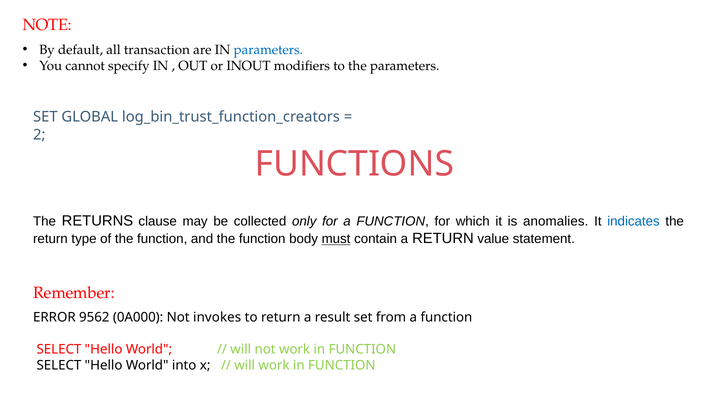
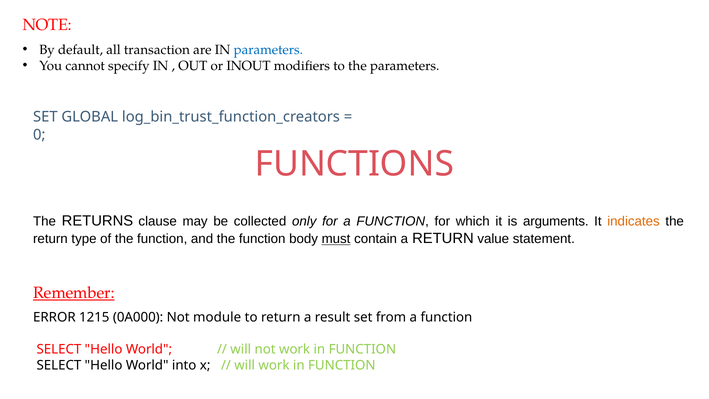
2: 2 -> 0 (39, 135)
anomalies: anomalies -> arguments (556, 221)
indicates colour: blue -> orange (633, 221)
Remember underline: none -> present (74, 293)
9562: 9562 -> 1215 (94, 317)
invokes: invokes -> module (217, 317)
